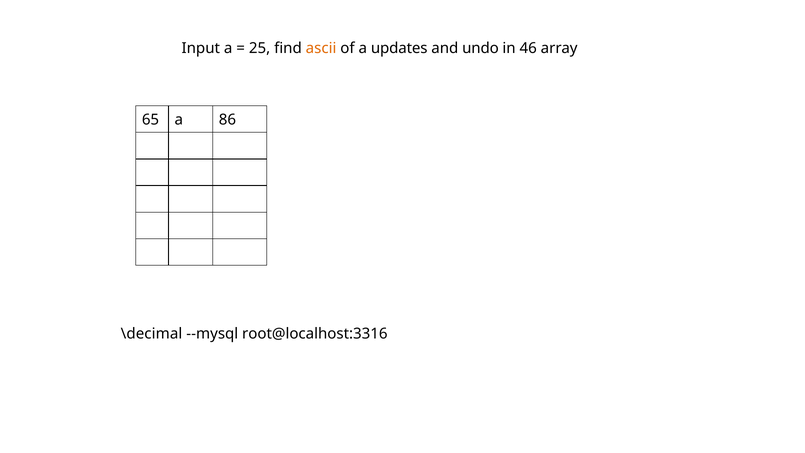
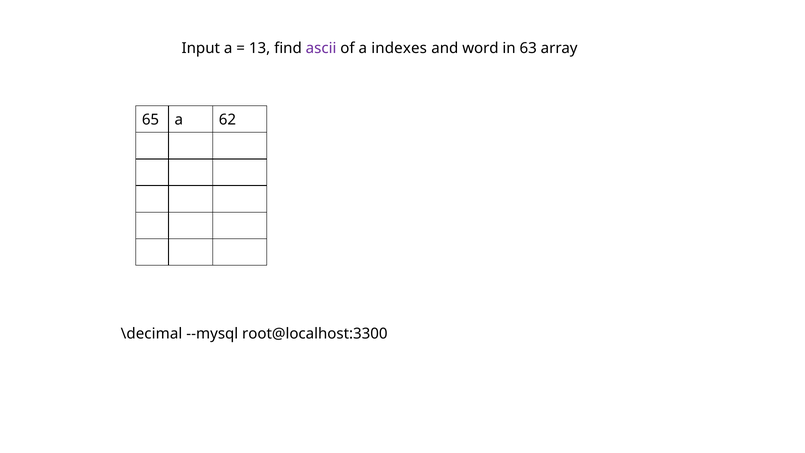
25: 25 -> 13 (260, 48)
ascii colour: orange -> purple (321, 48)
updates: updates -> indexes (399, 48)
undo: undo -> word (480, 48)
46: 46 -> 63 (528, 48)
86: 86 -> 62 (227, 120)
root@localhost:3316: root@localhost:3316 -> root@localhost:3300 (315, 334)
